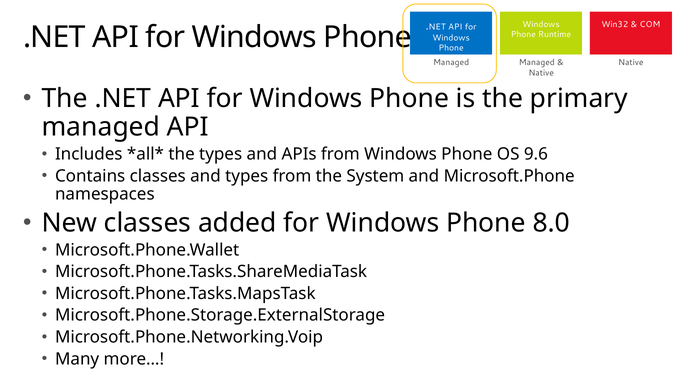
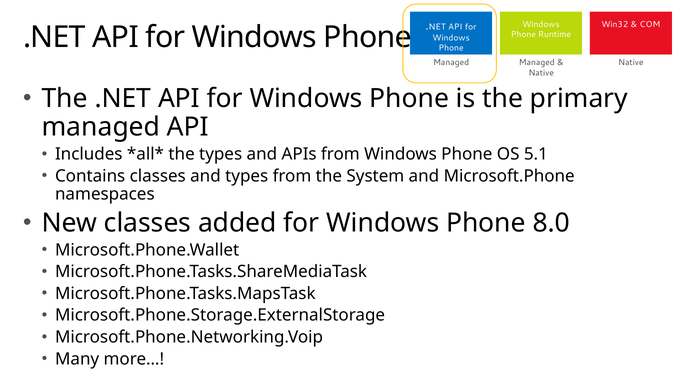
9.6: 9.6 -> 5.1 (536, 154)
